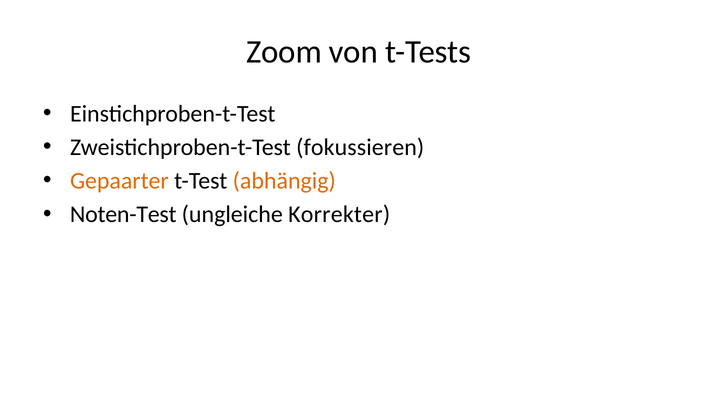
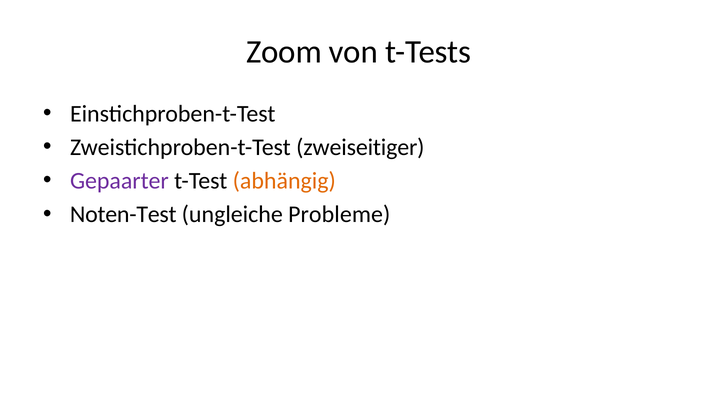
fokussieren: fokussieren -> zweiseitiger (360, 147)
Gepaarter colour: orange -> purple (119, 181)
Korrekter: Korrekter -> Probleme (339, 214)
